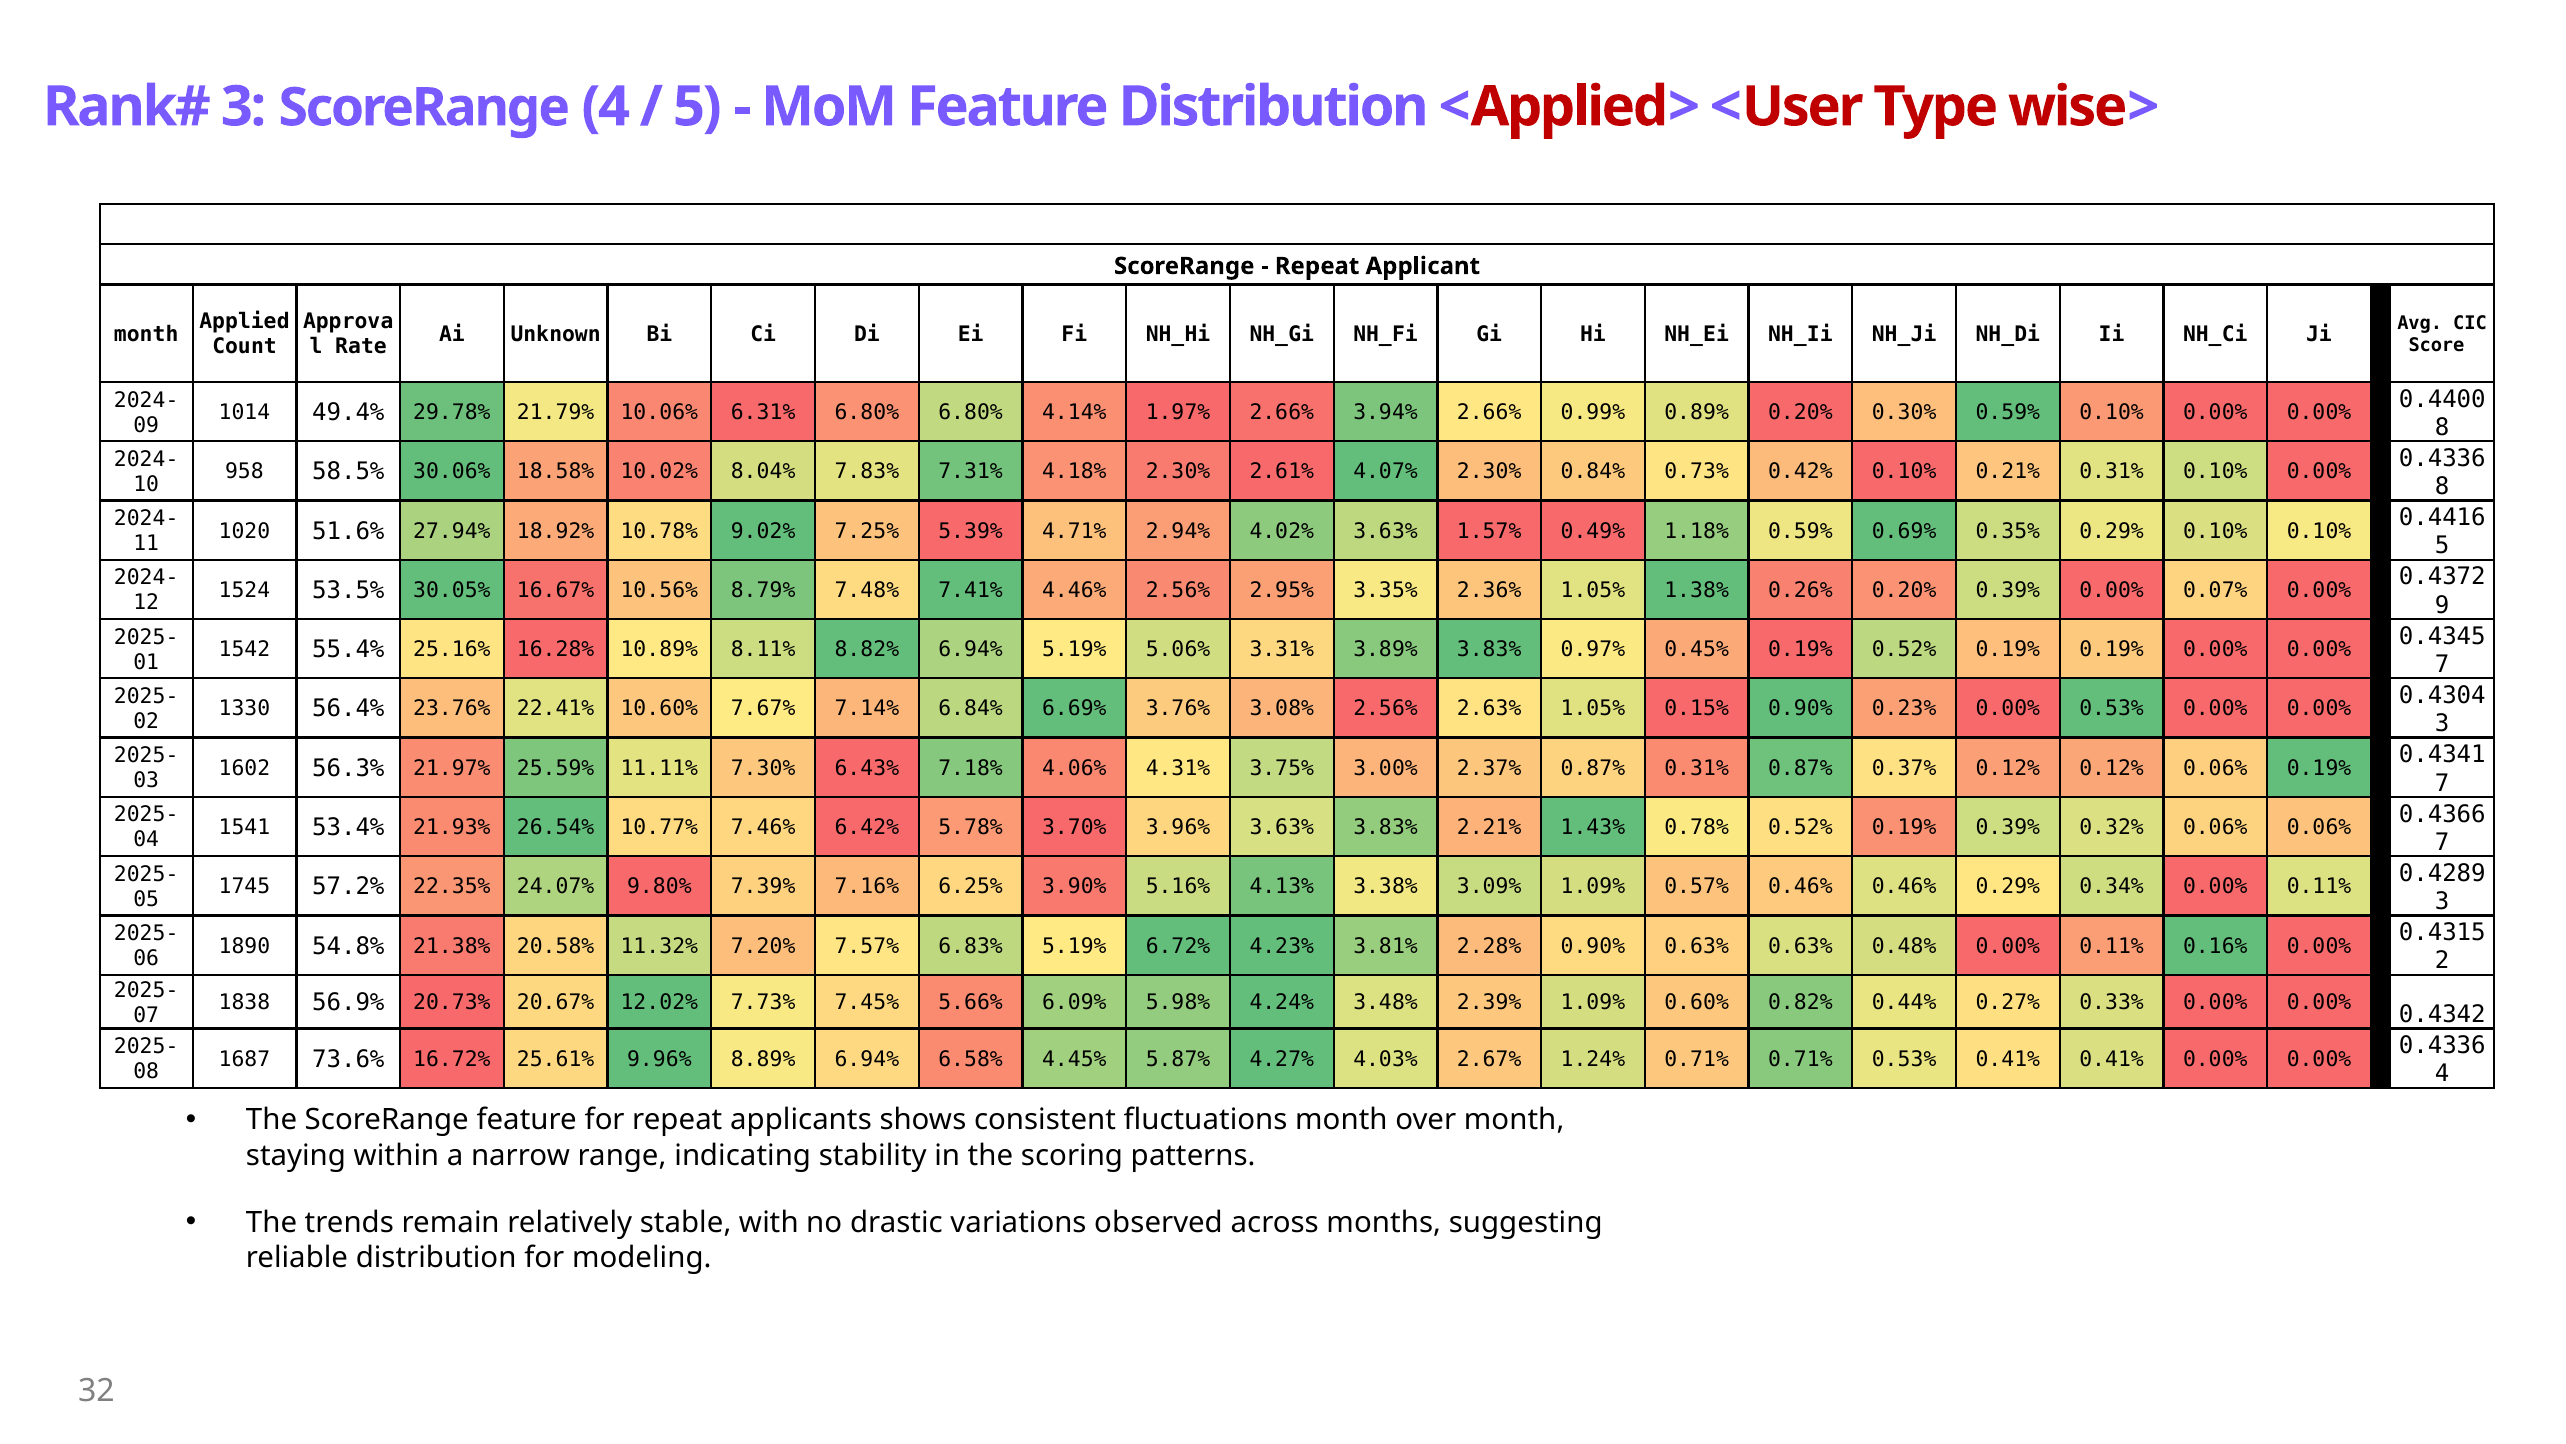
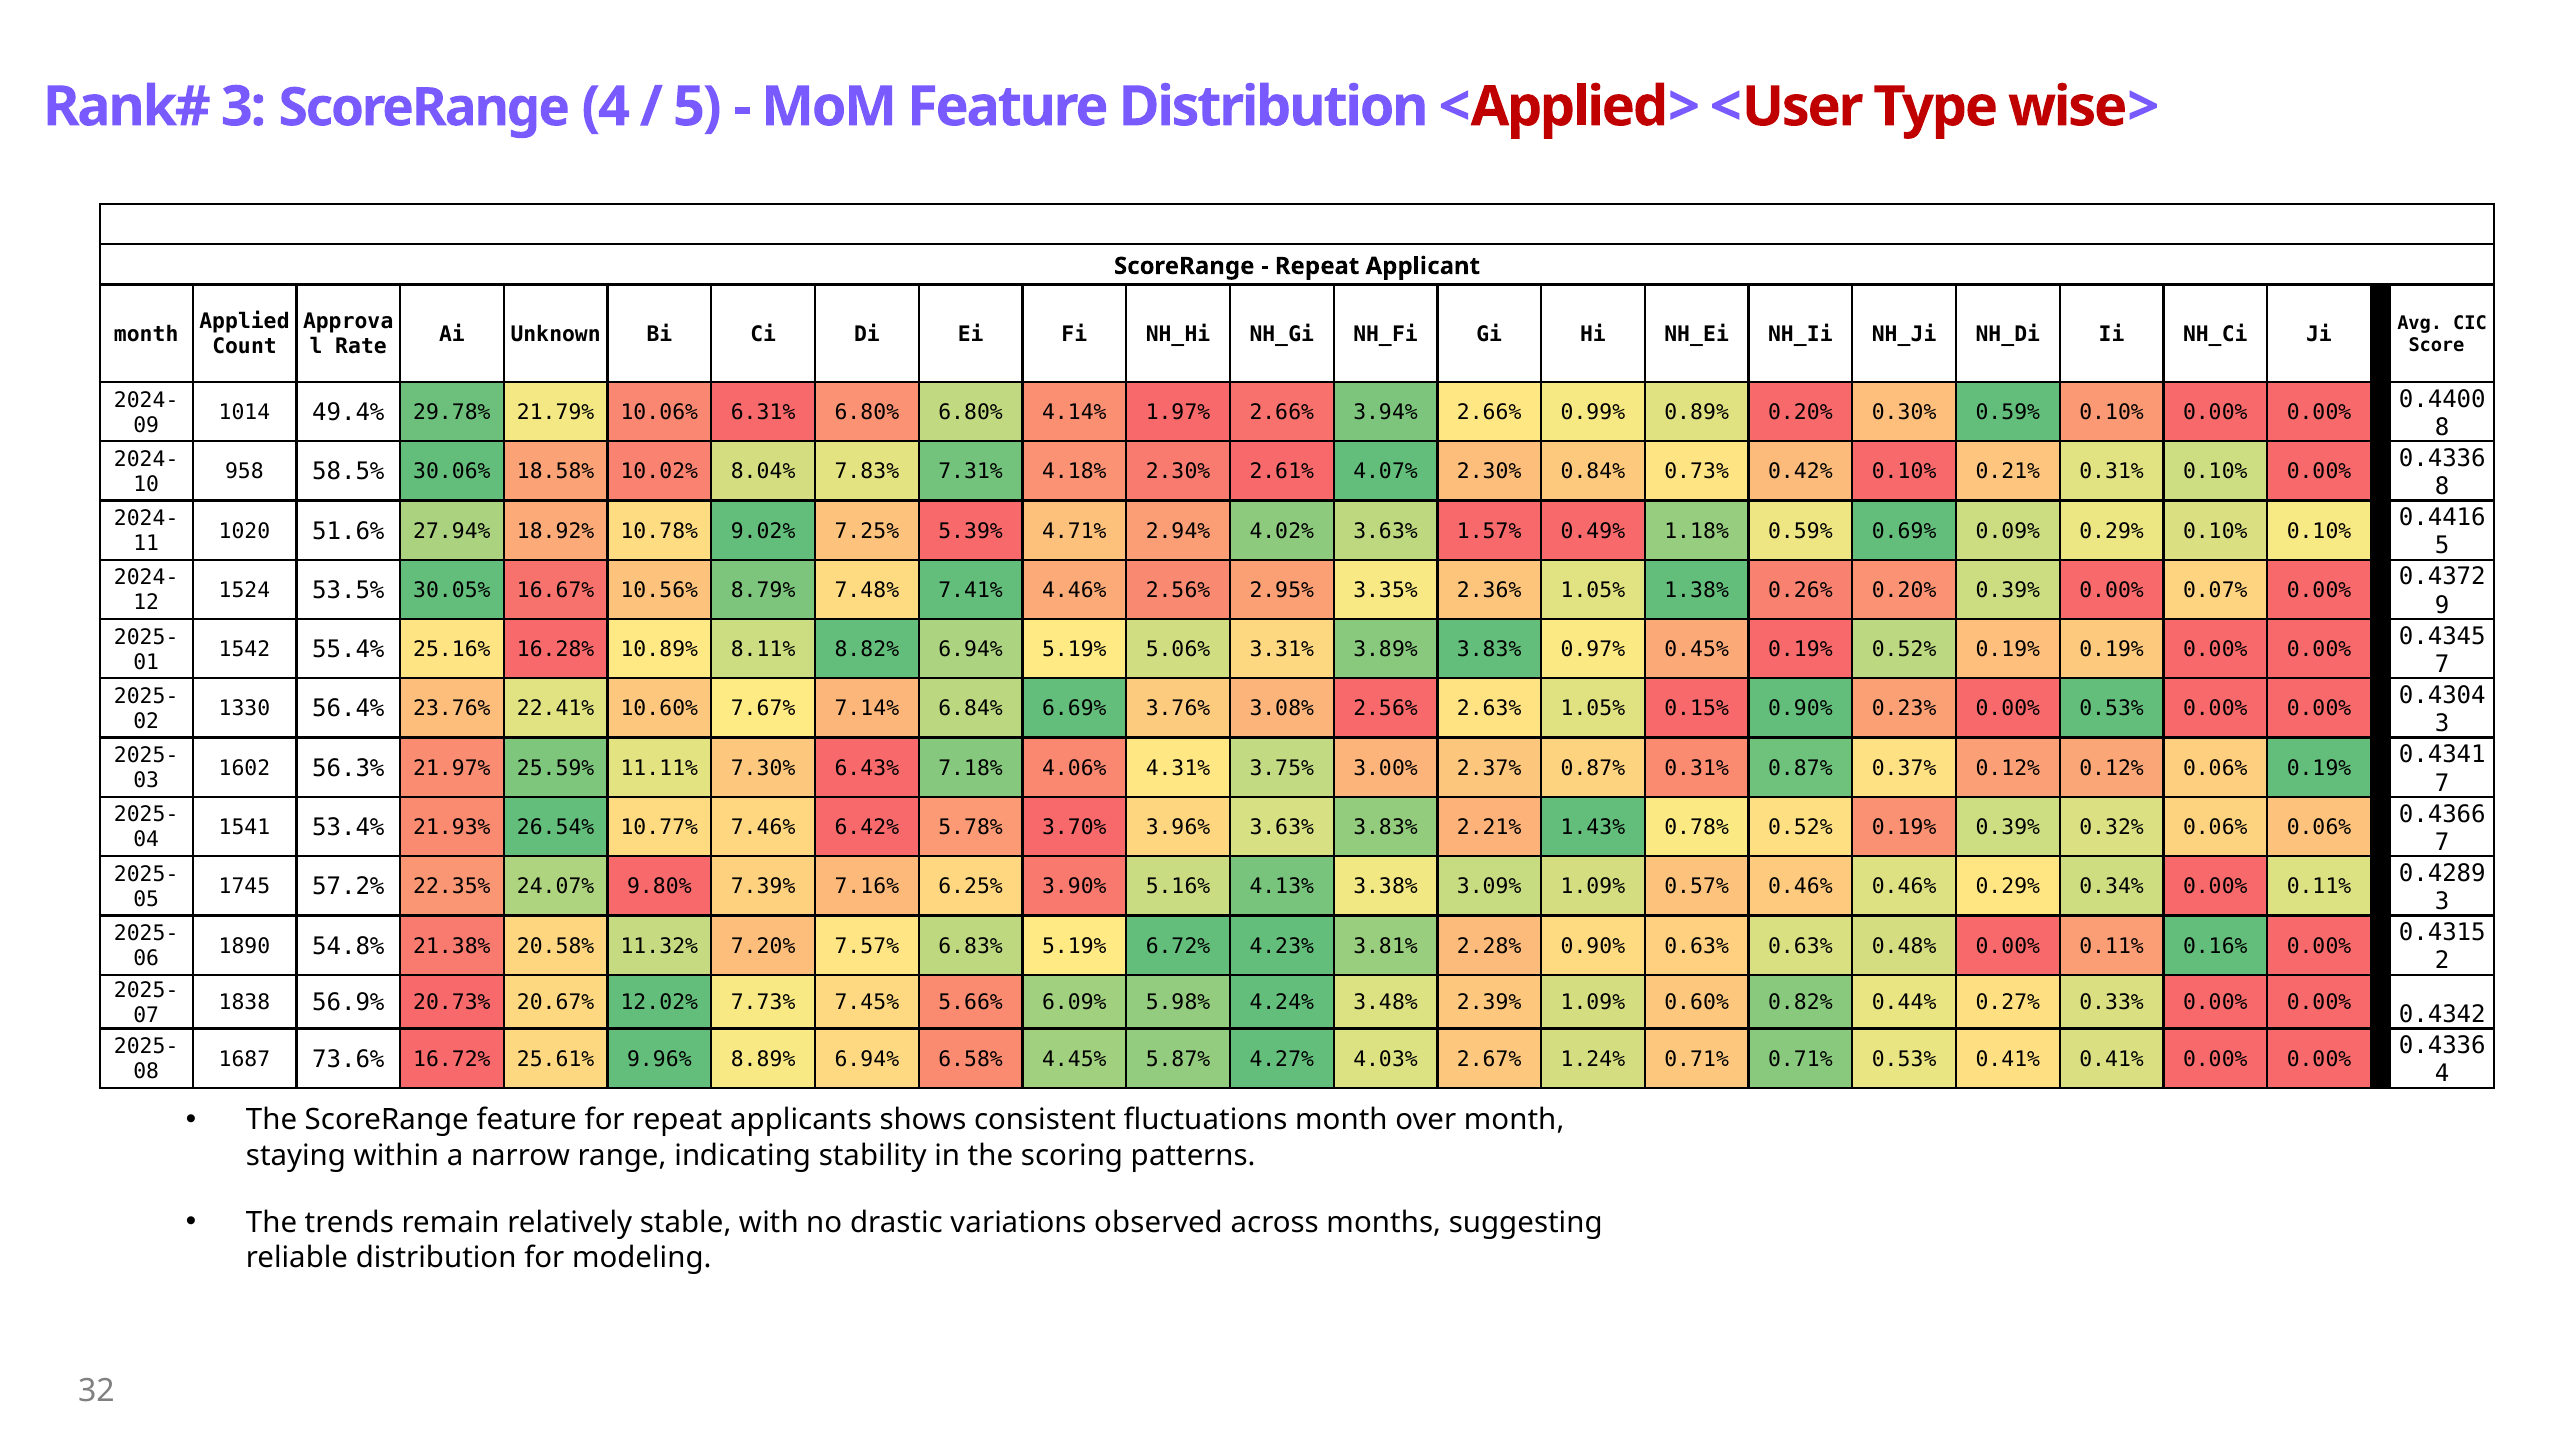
0.35%: 0.35% -> 0.09% (2008, 531)
